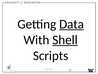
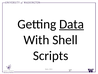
Shell underline: present -> none (65, 40)
